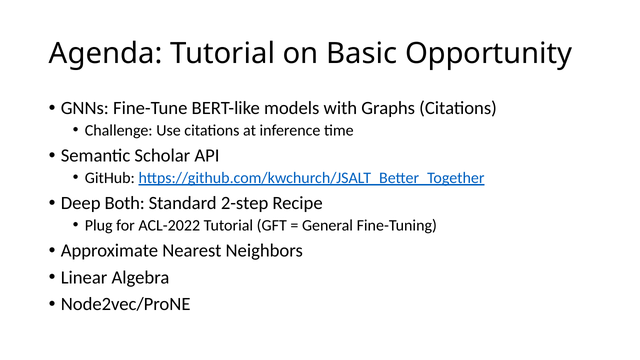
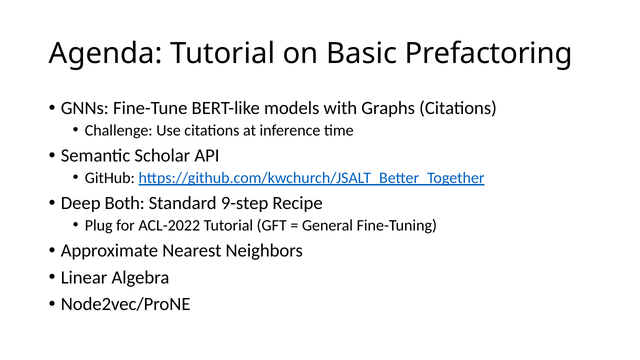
Opportunity: Opportunity -> Prefactoring (489, 54)
2-step: 2-step -> 9-step (245, 203)
